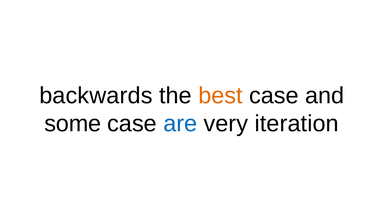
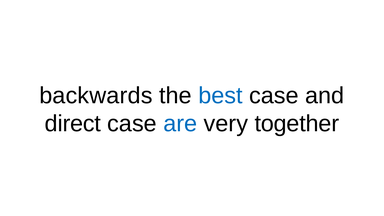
best colour: orange -> blue (220, 96)
some: some -> direct (73, 124)
iteration: iteration -> together (297, 124)
